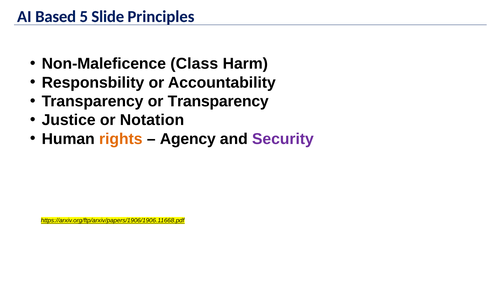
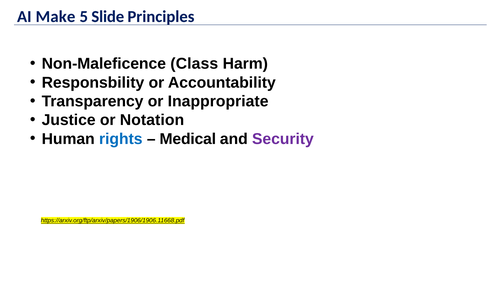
Based: Based -> Make (55, 17)
or Transparency: Transparency -> Inappropriate (218, 101)
rights colour: orange -> blue (121, 139)
Agency: Agency -> Medical (188, 139)
